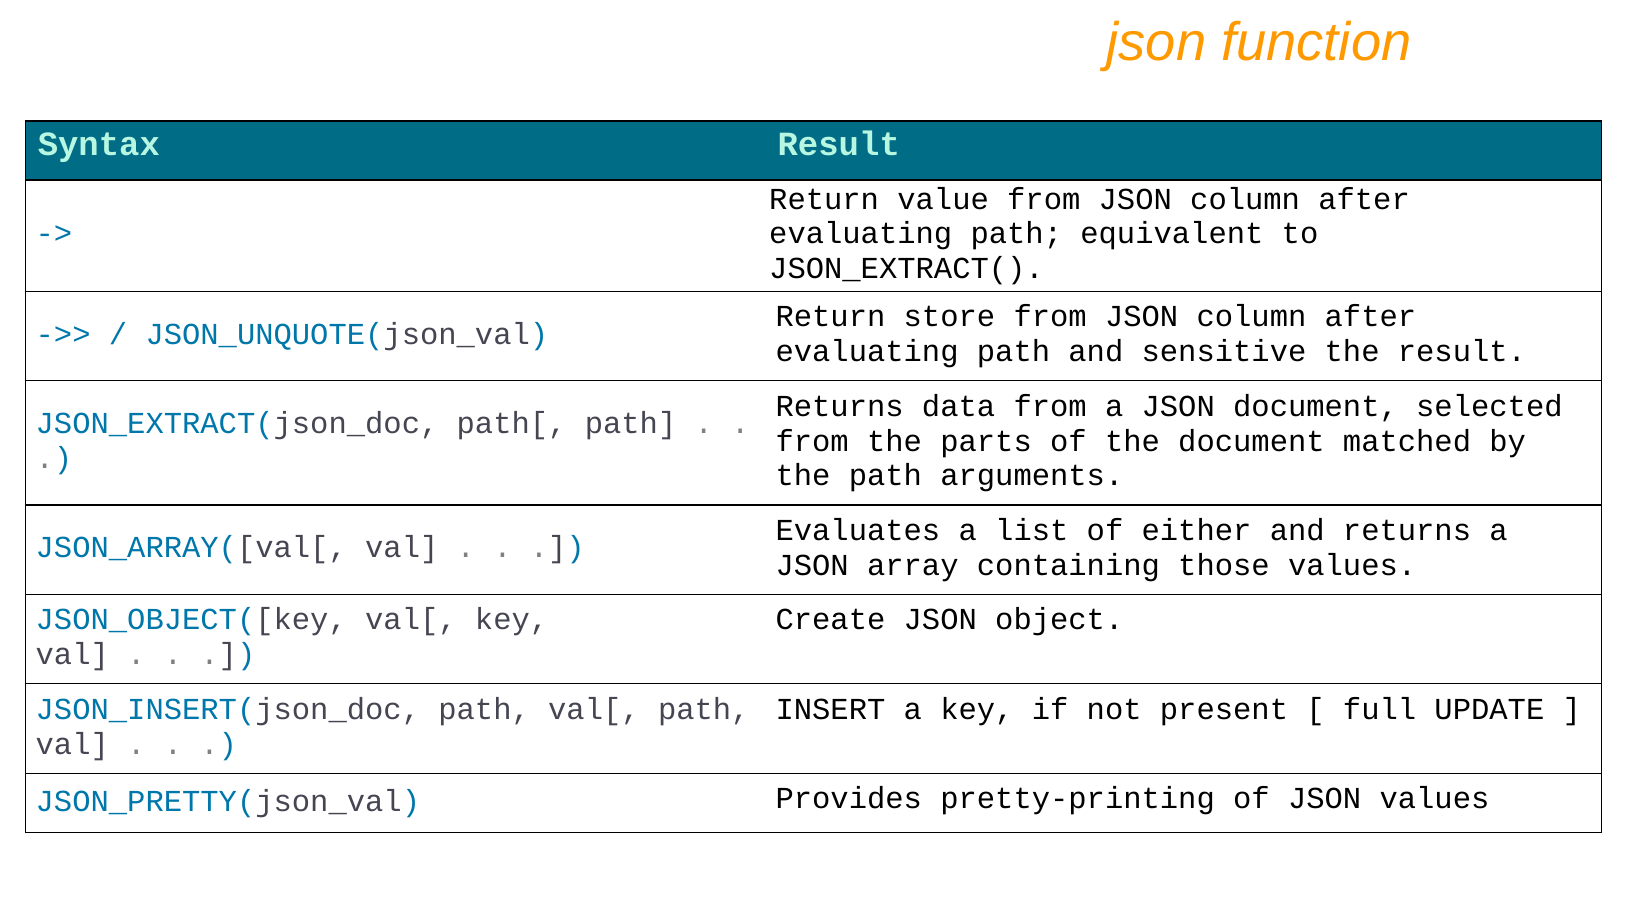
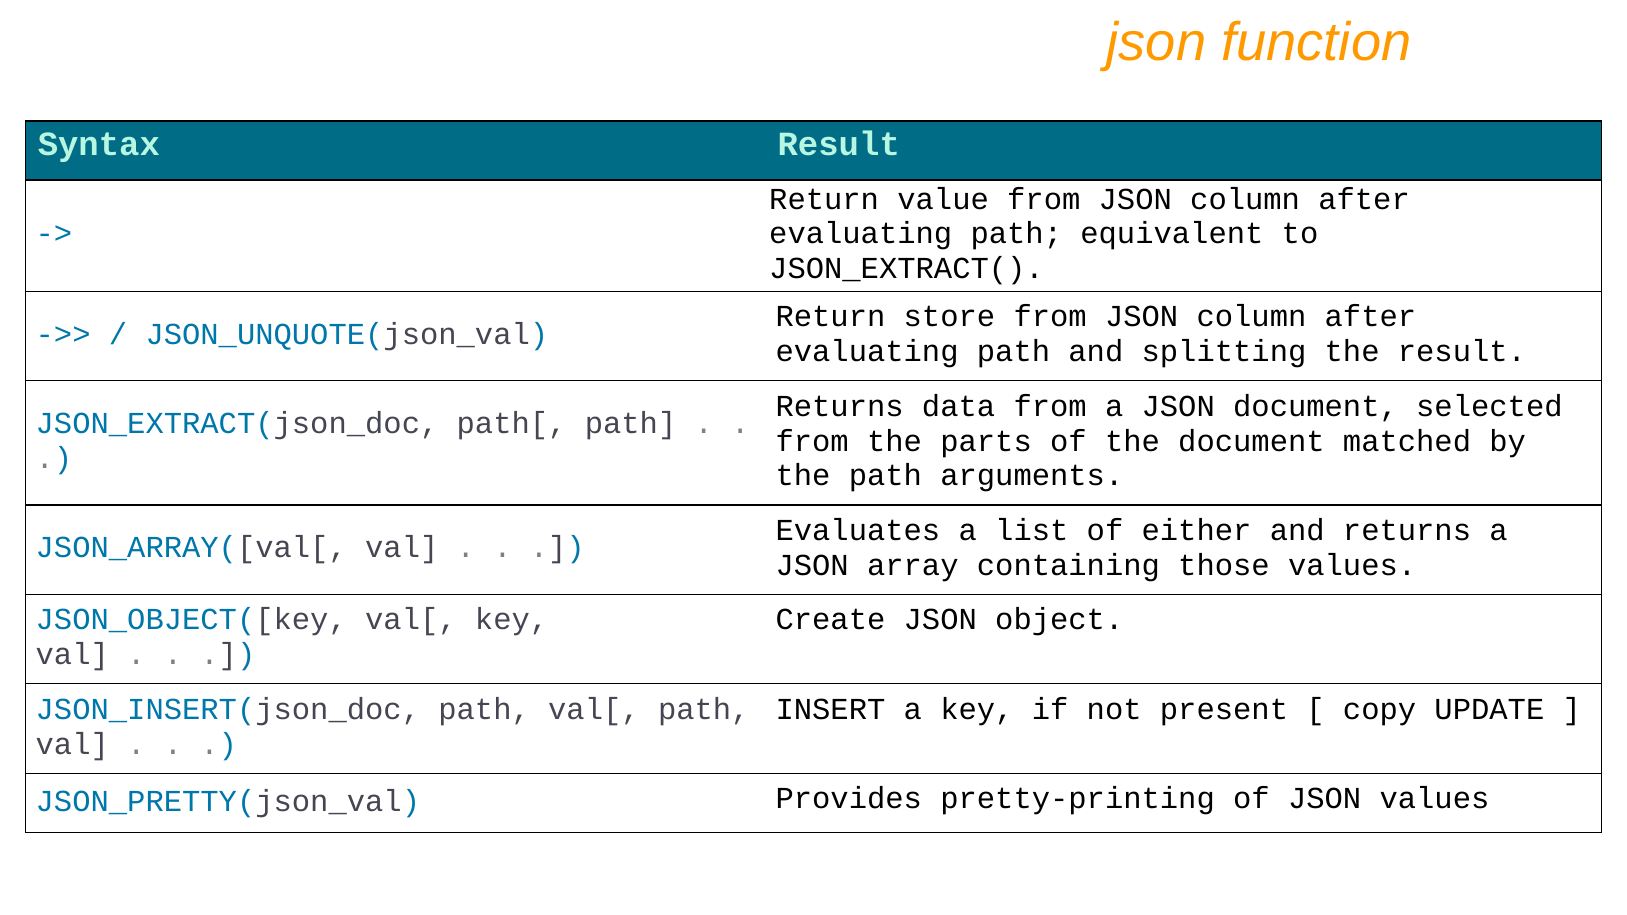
sensitive: sensitive -> splitting (1224, 352)
full: full -> copy (1380, 710)
